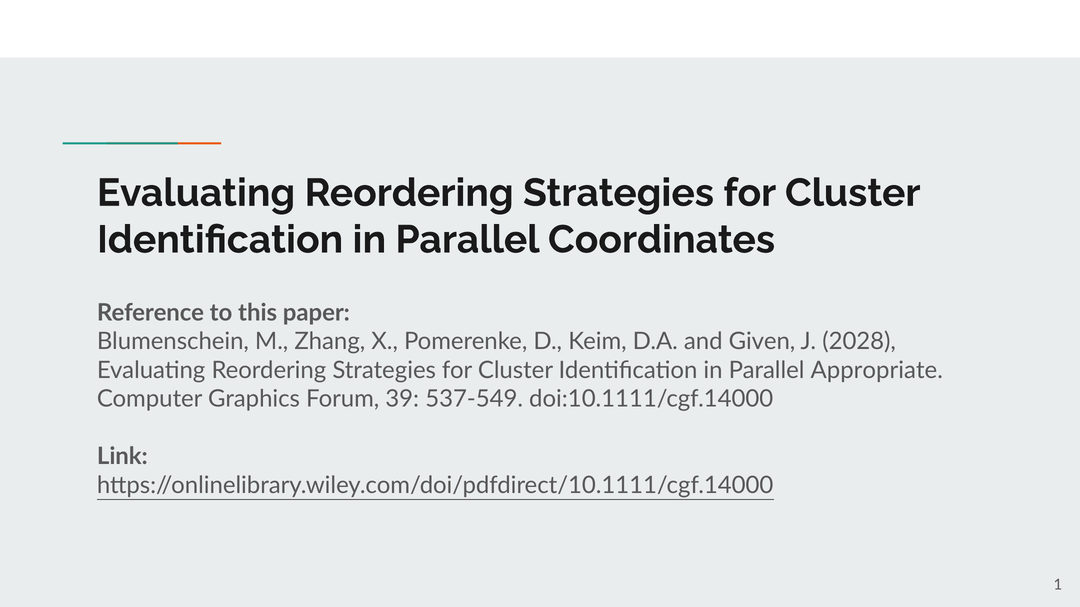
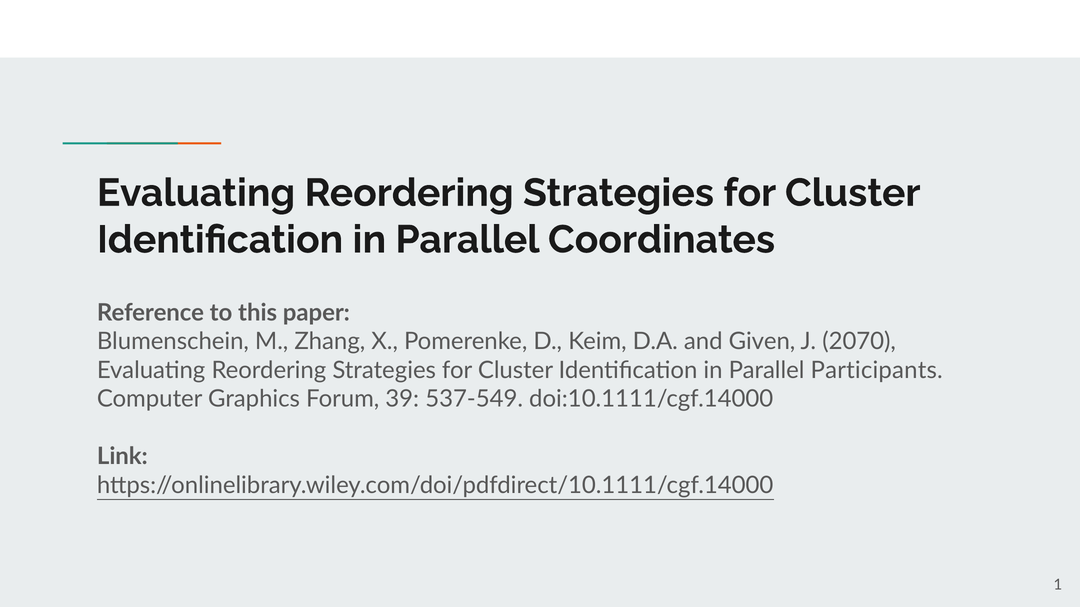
2028: 2028 -> 2070 (859, 342)
Appropriate: Appropriate -> Participants (877, 370)
